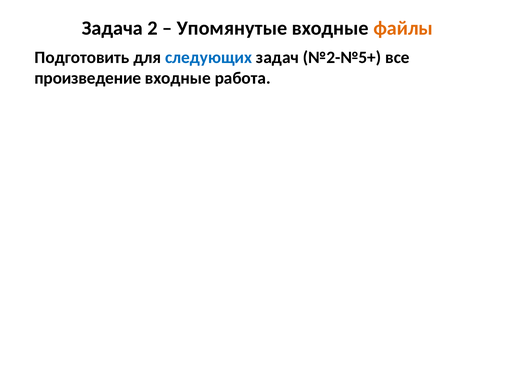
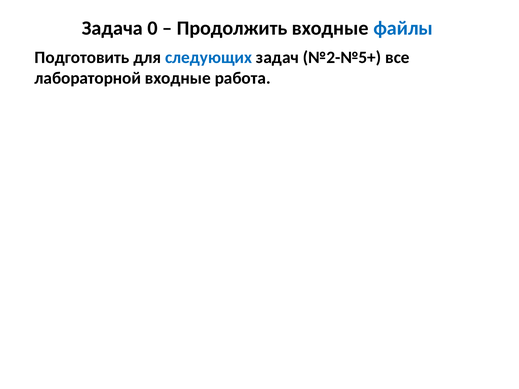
2: 2 -> 0 (153, 28)
Упомянутые: Упомянутые -> Продолжить (232, 28)
файлы colour: orange -> blue (403, 28)
произведение: произведение -> лабораторной (88, 78)
